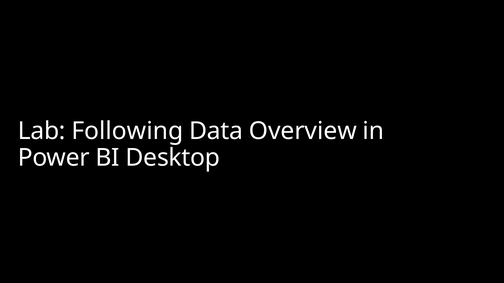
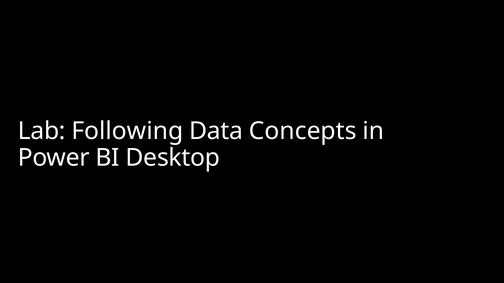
Overview: Overview -> Concepts (303, 131)
